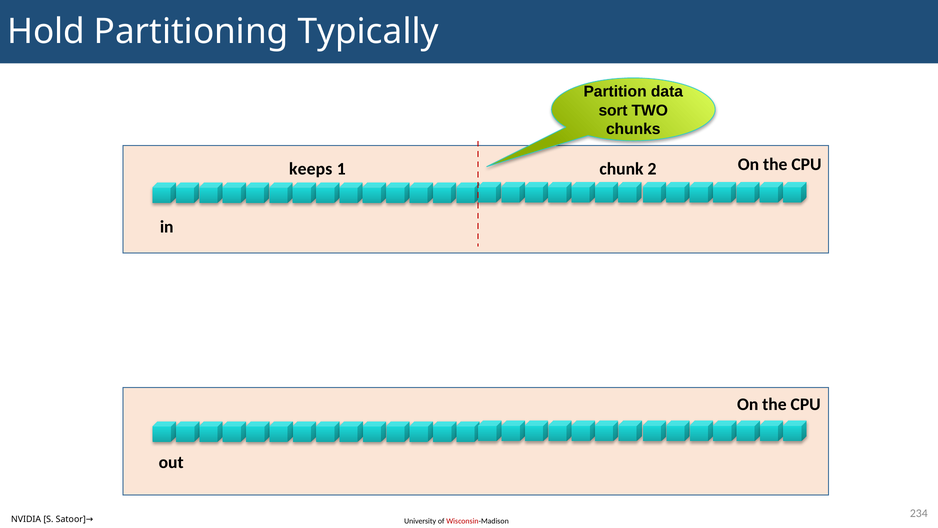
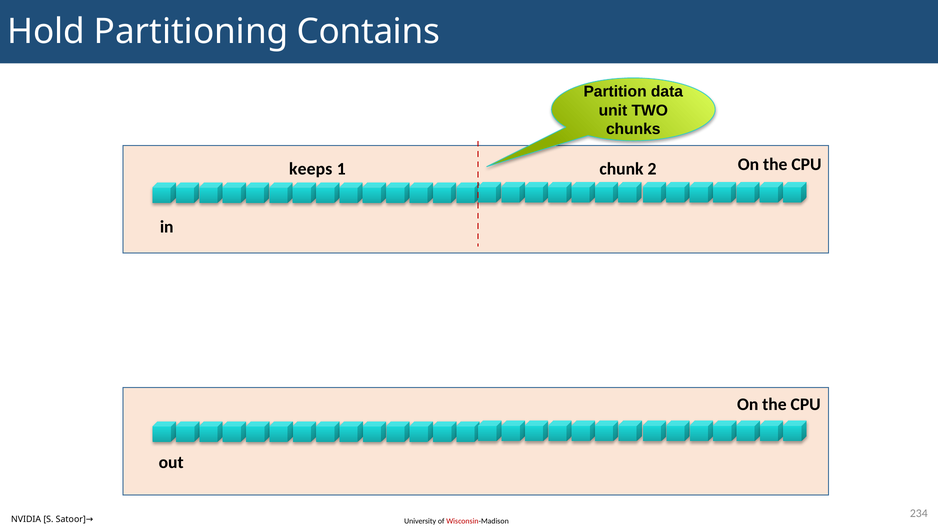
Typically: Typically -> Contains (368, 31)
sort: sort -> unit (613, 110)
